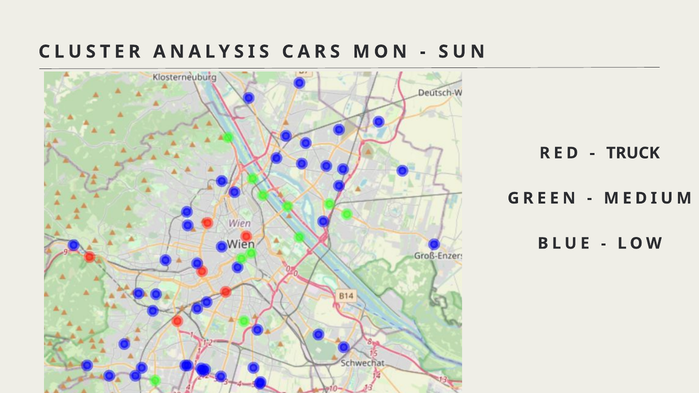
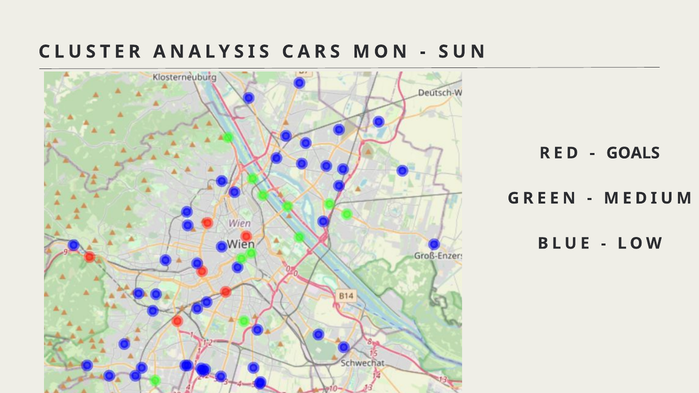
TRUCK: TRUCK -> GOALS (633, 153)
